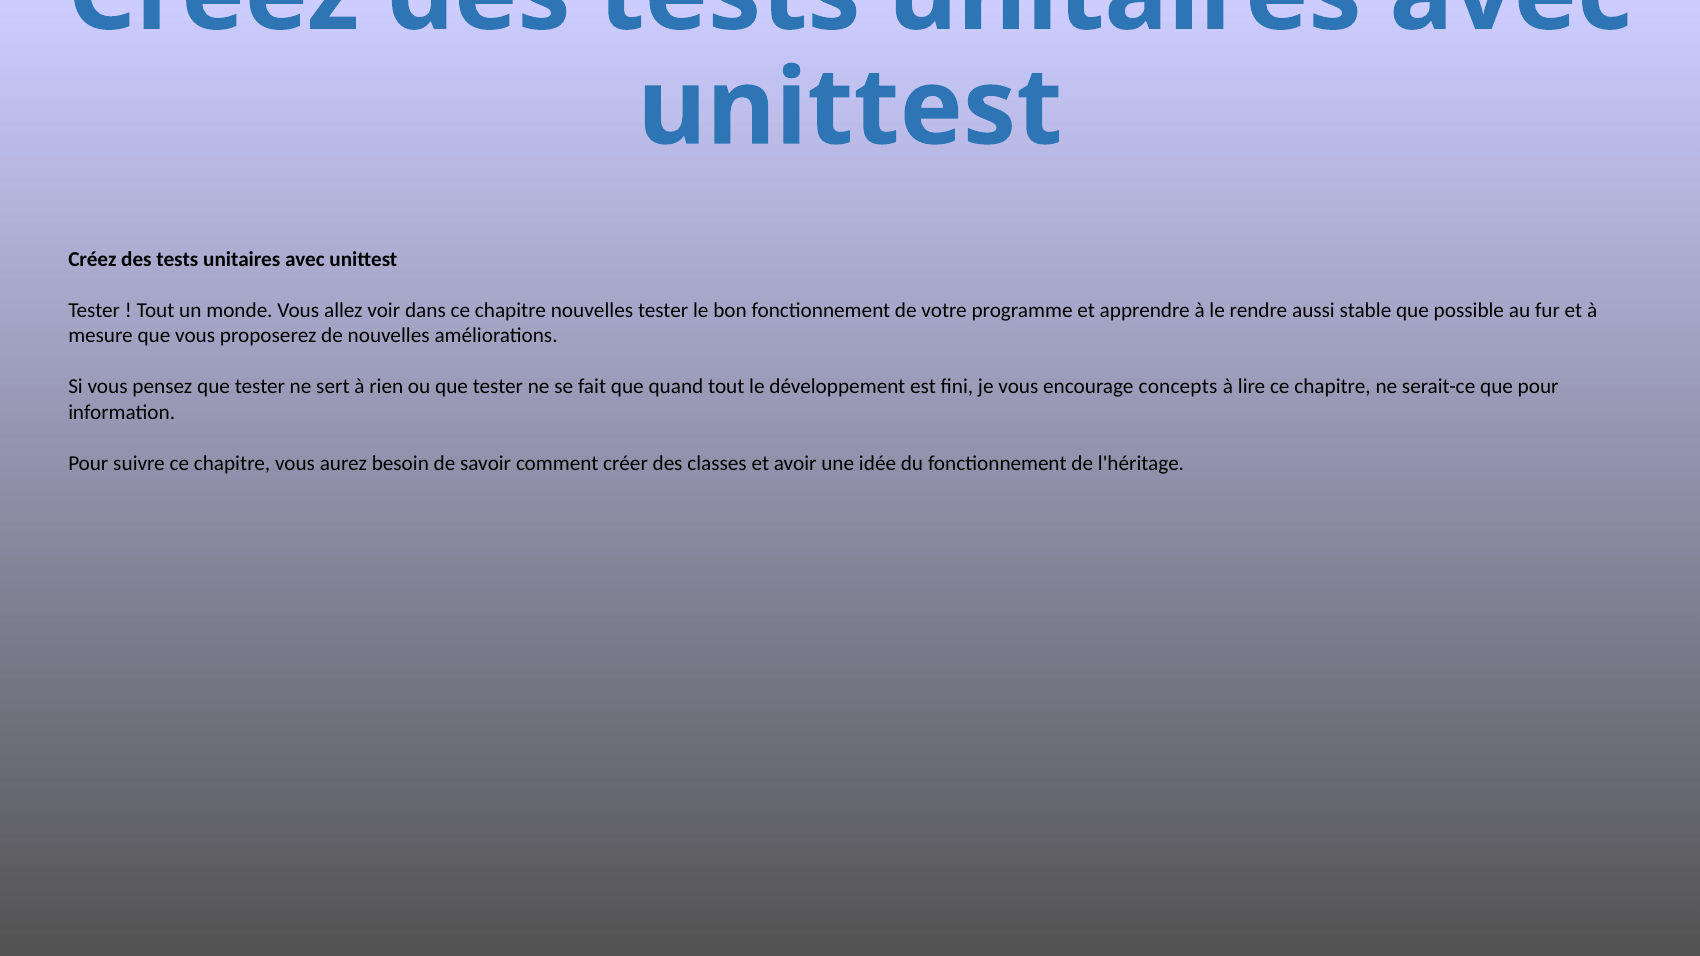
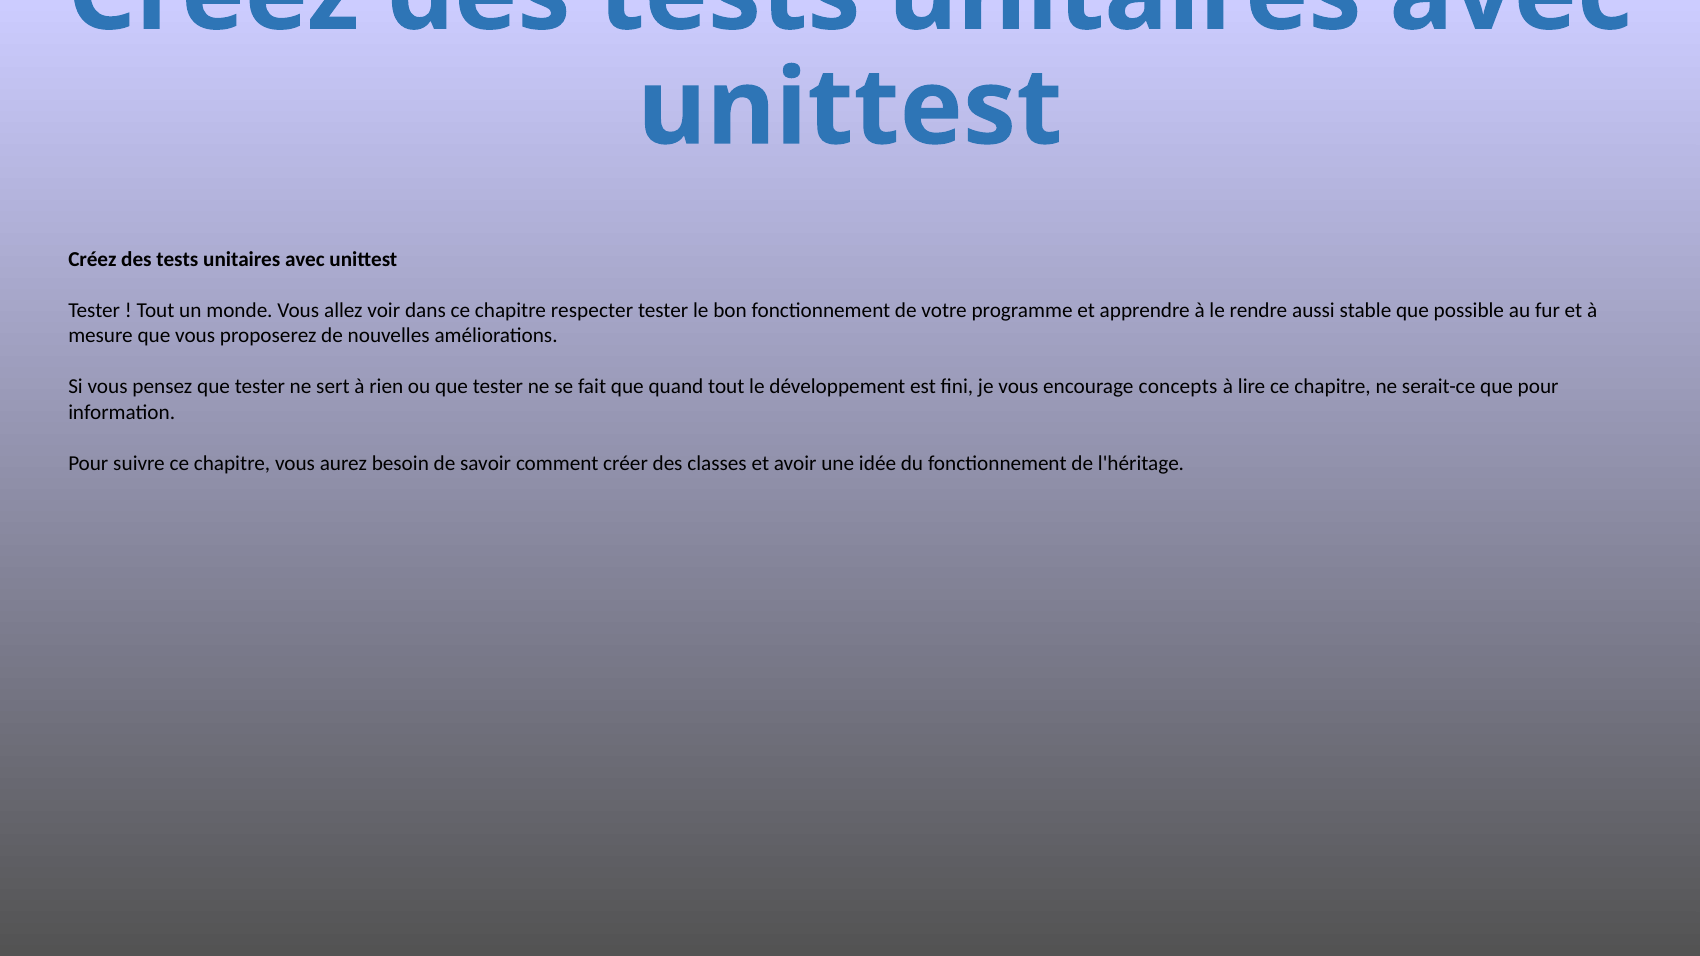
chapitre nouvelles: nouvelles -> respecter (592, 311)
